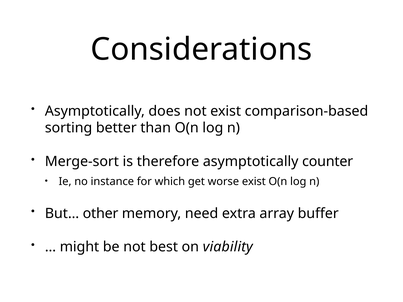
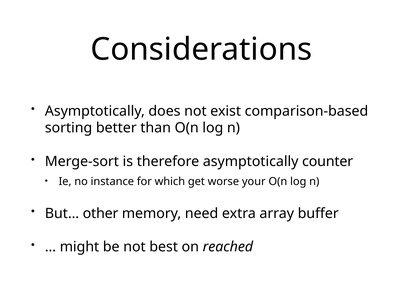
worse exist: exist -> your (254, 182)
viability: viability -> reached (228, 247)
